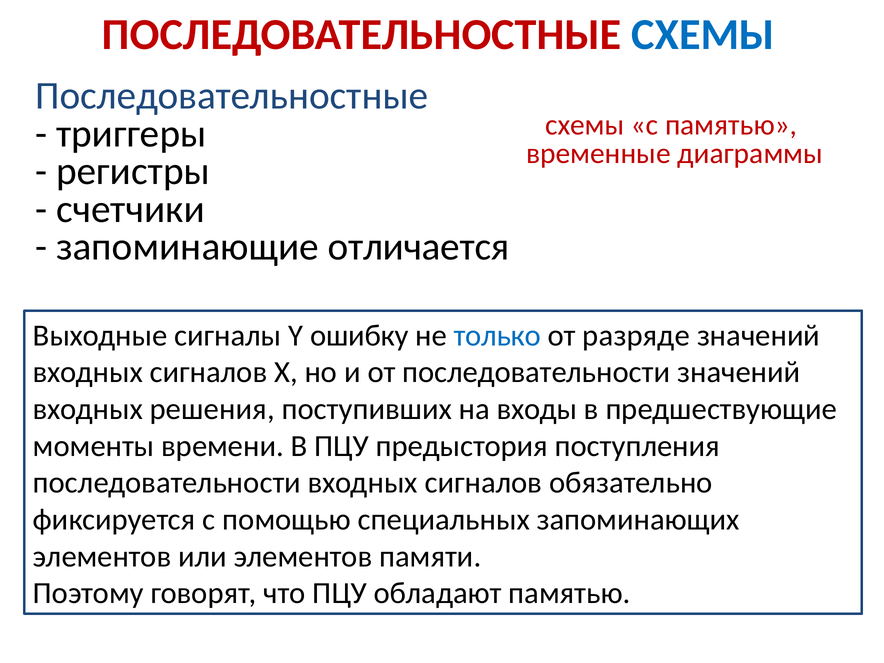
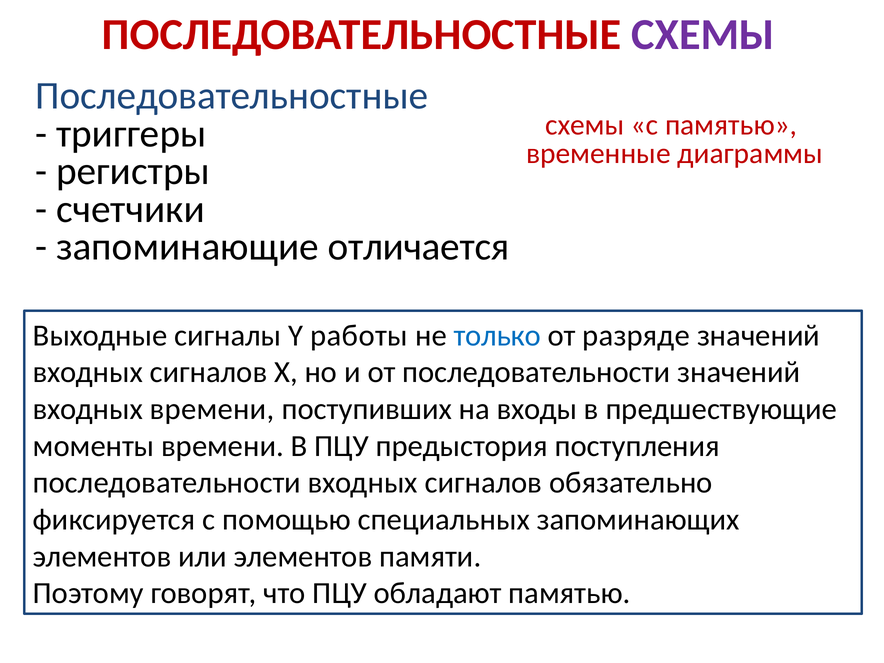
СХЕМЫ colour: blue -> purple (703, 35)
ошибку: ошибку -> работы (359, 336)
решения: решения -> времени (212, 409)
